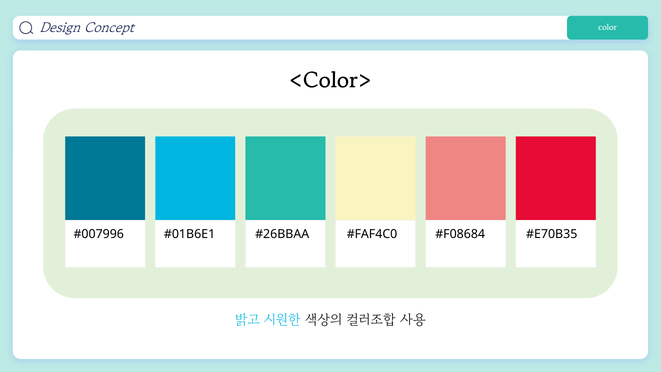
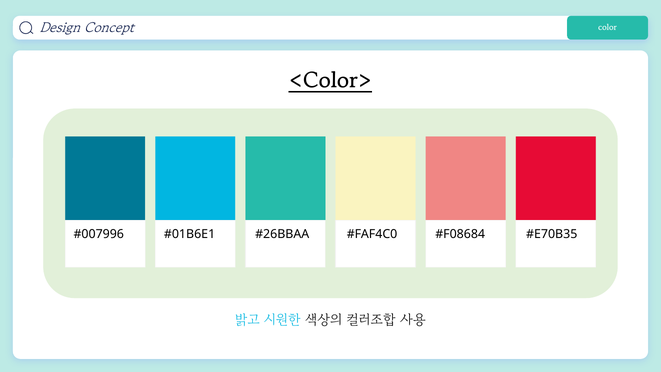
<Color> underline: none -> present (330, 82)
